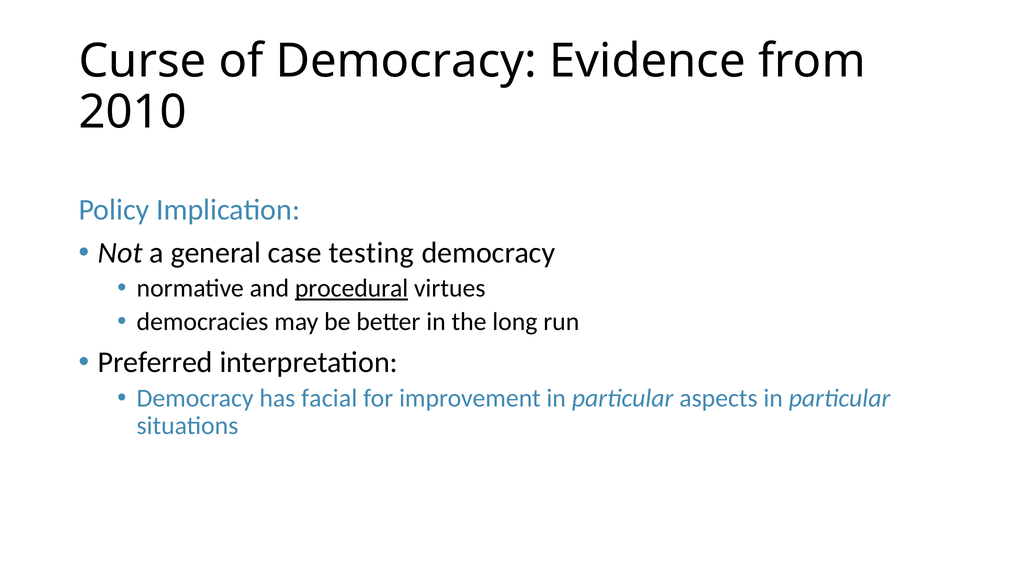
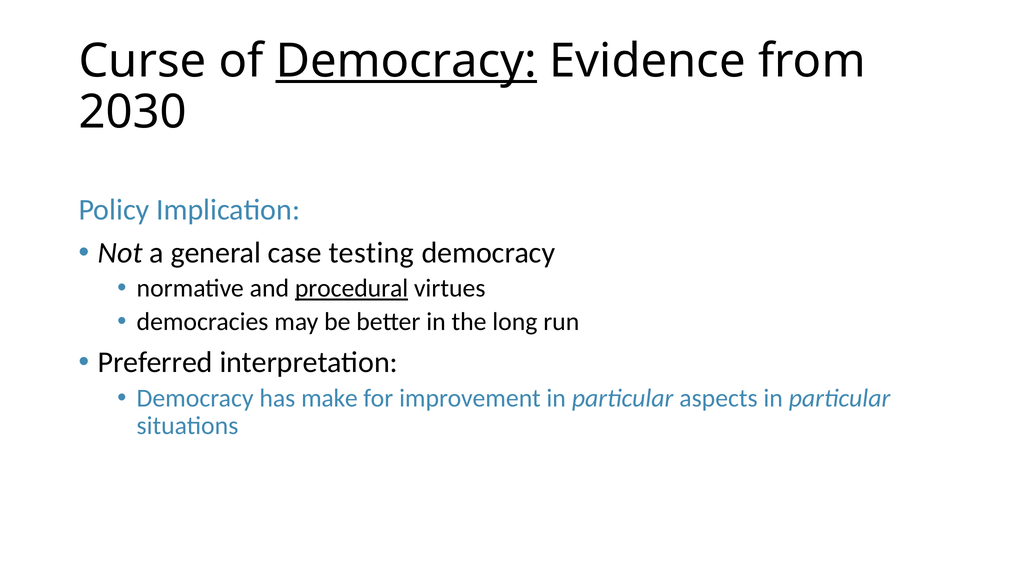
Democracy underline: none -> present (406, 61)
2010: 2010 -> 2030 (133, 112)
facial: facial -> make (329, 398)
